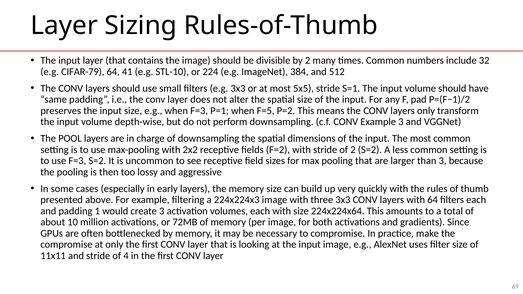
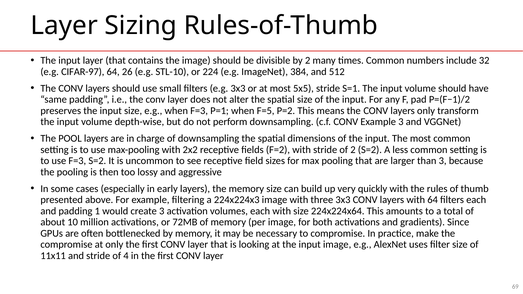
CIFAR-79: CIFAR-79 -> CIFAR-97 (83, 72)
41: 41 -> 26 (127, 72)
